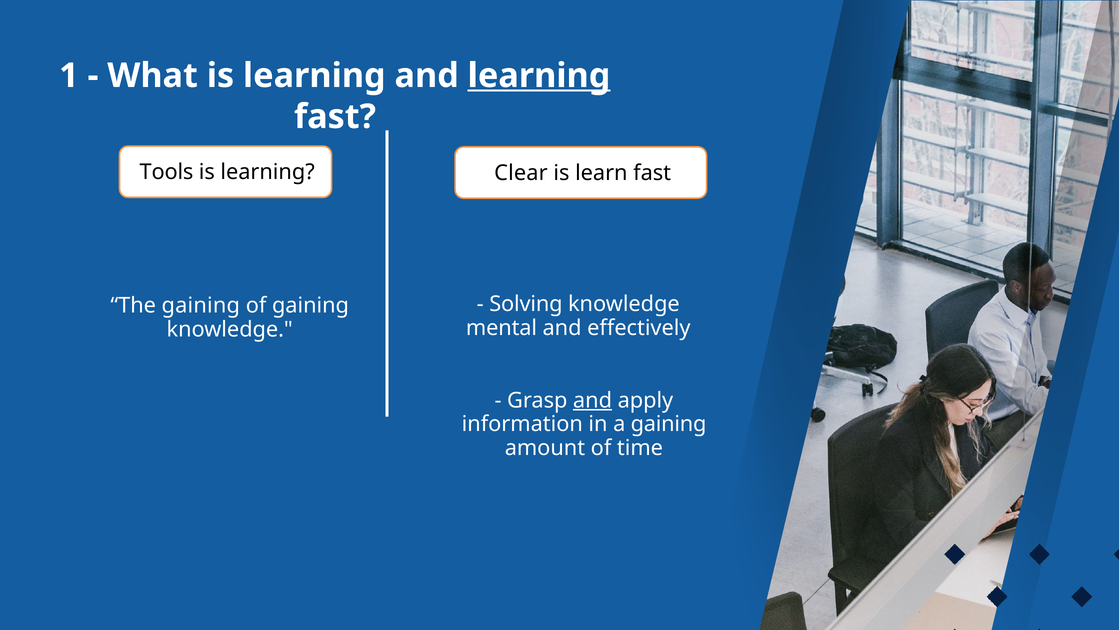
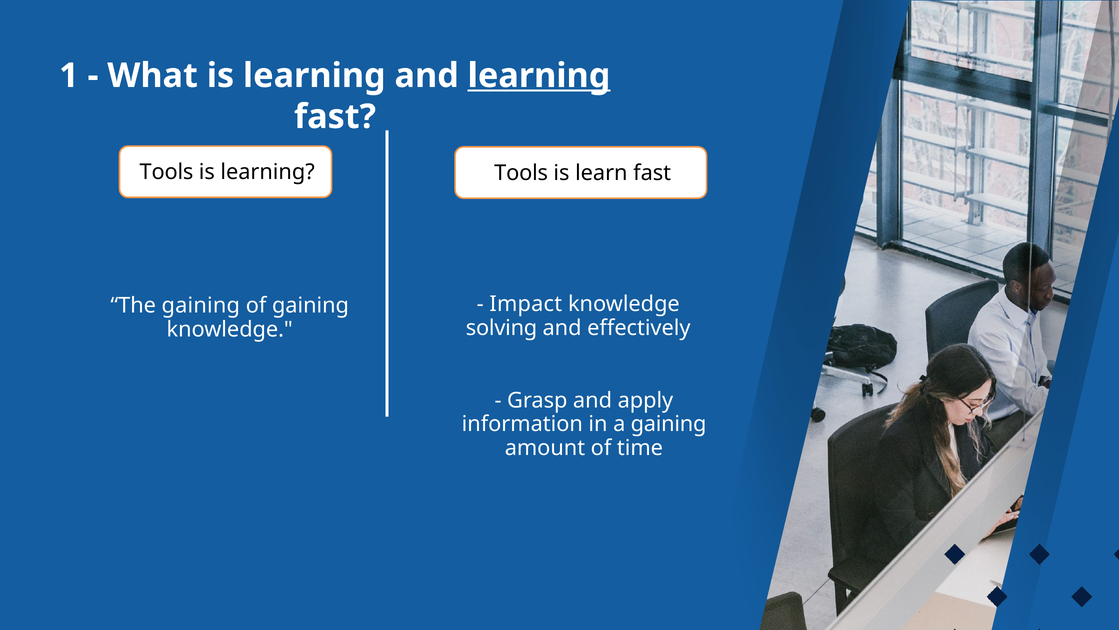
Clear: Clear -> Tools (521, 173)
Solving: Solving -> Impact (526, 304)
mental: mental -> solving (502, 328)
and underline: present -> none (593, 400)
